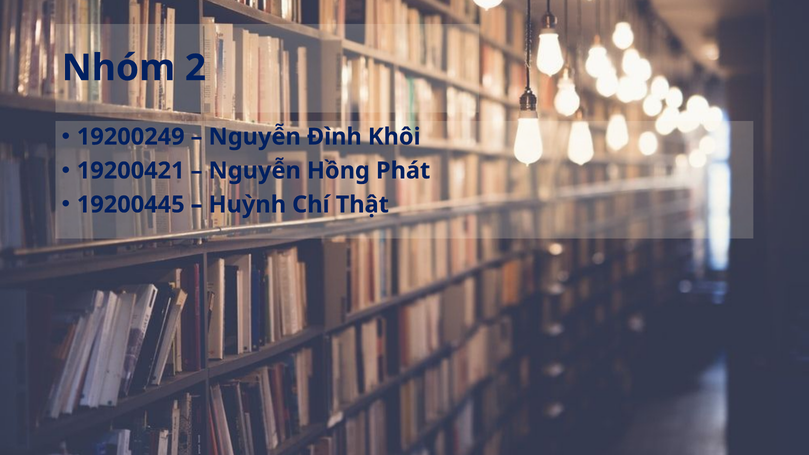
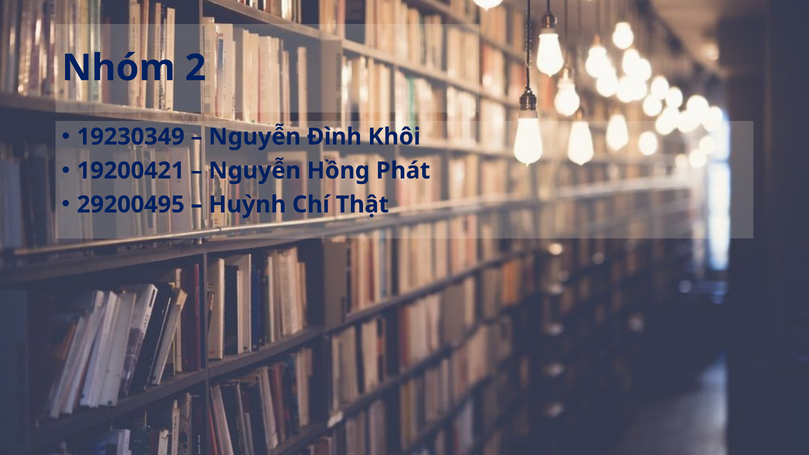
19200249: 19200249 -> 19230349 (131, 137)
19200445: 19200445 -> 29200495 (131, 205)
